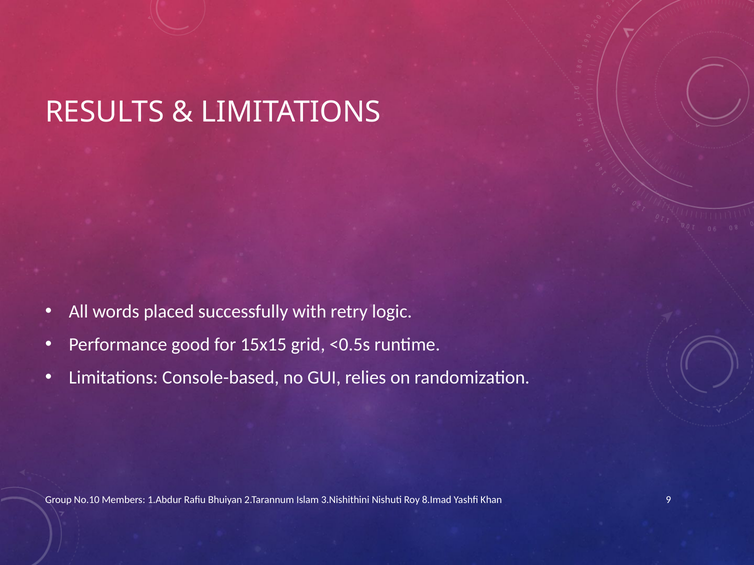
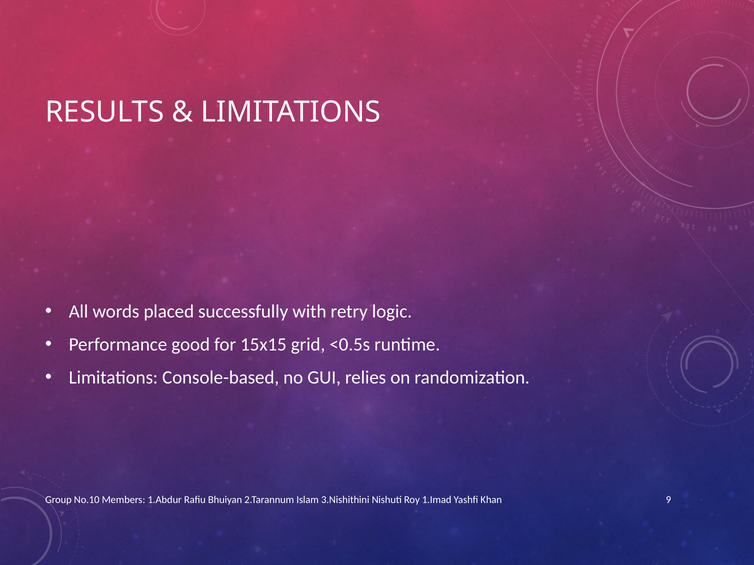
8.Imad: 8.Imad -> 1.Imad (437, 500)
